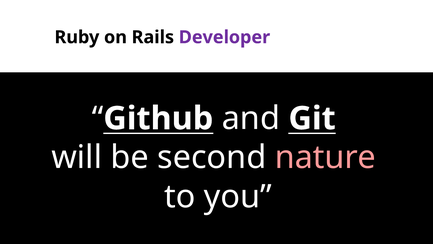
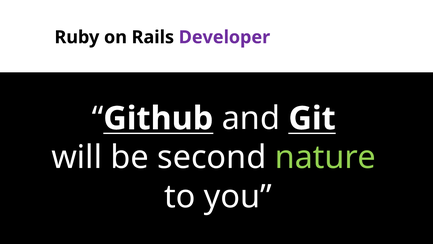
nature colour: pink -> light green (325, 157)
